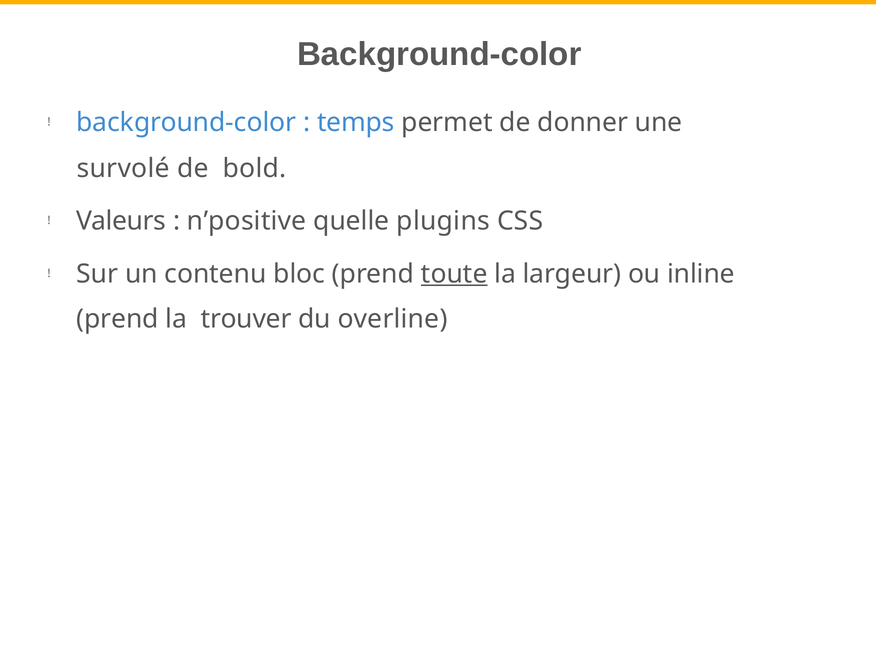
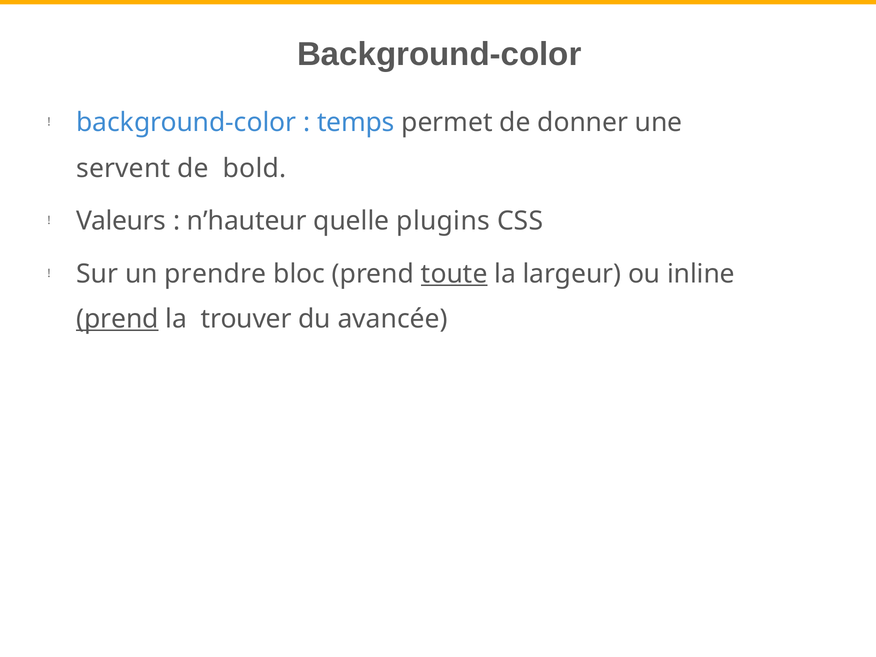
survolé: survolé -> servent (123, 169)
n’positive: n’positive -> n’hauteur (247, 221)
contenu: contenu -> prendre (215, 274)
prend underline: none -> present (117, 319)
overline: overline -> avancée (393, 319)
